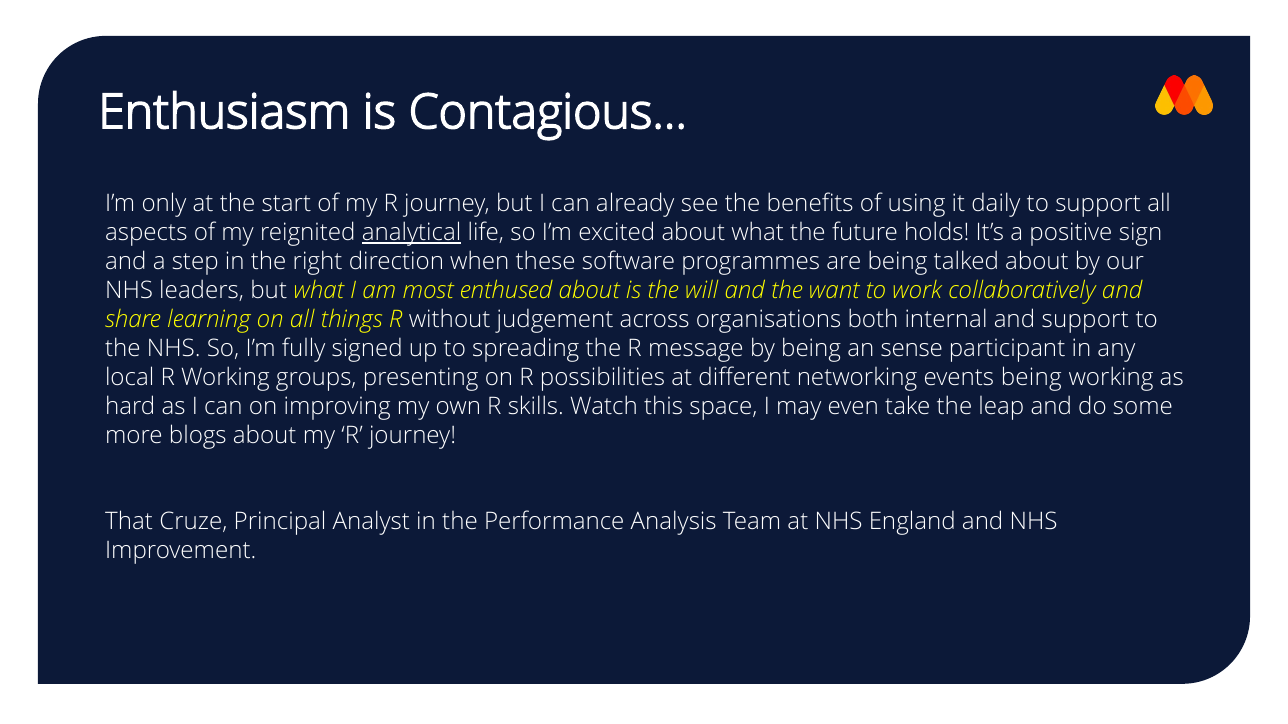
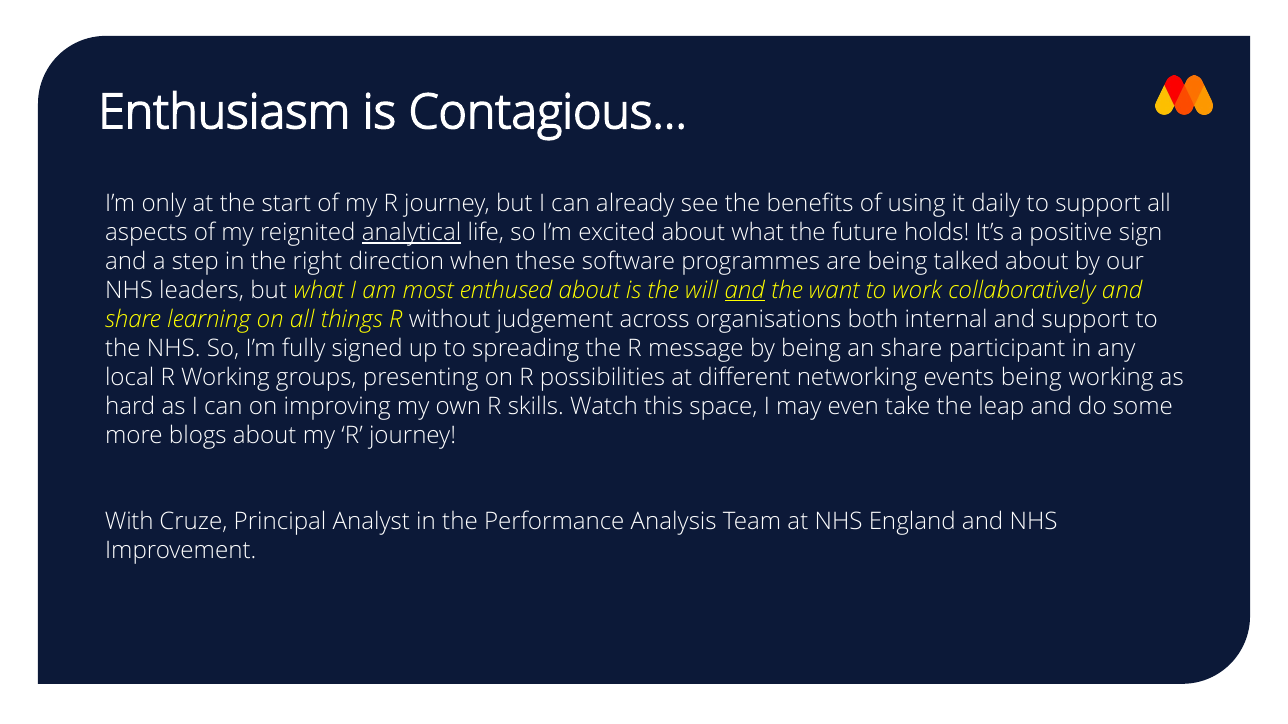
and underline: none -> present (745, 291)
an sense: sense -> share (912, 348)
That: That -> With (129, 522)
